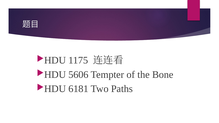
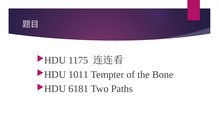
5606: 5606 -> 1011 (78, 75)
